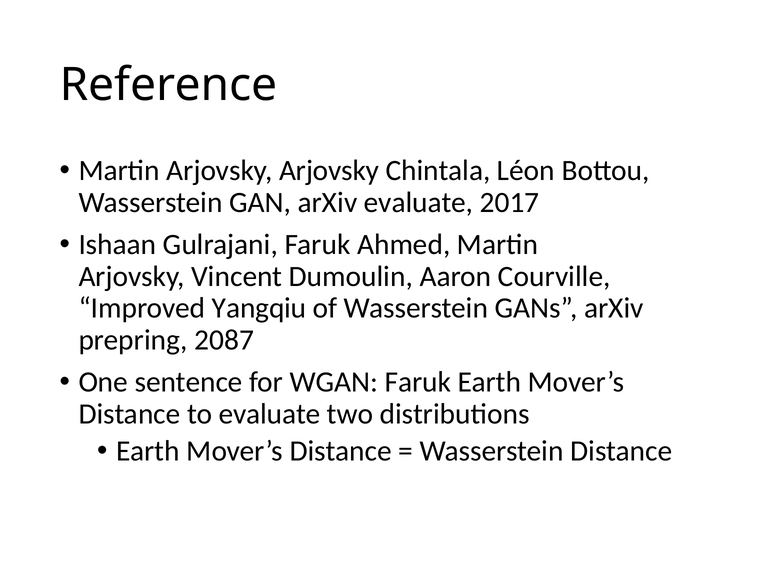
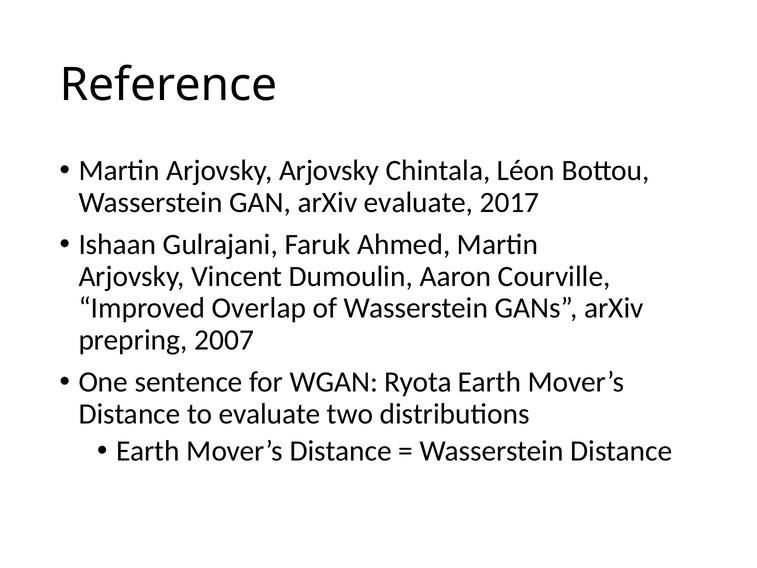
Yangqiu: Yangqiu -> Overlap (259, 308)
2087: 2087 -> 2007 (224, 340)
WGAN Faruk: Faruk -> Ryota (418, 382)
